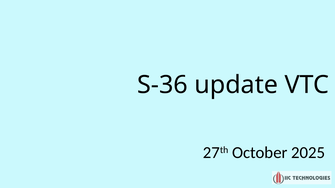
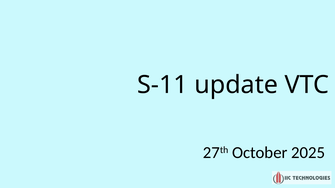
S-36: S-36 -> S-11 (162, 85)
